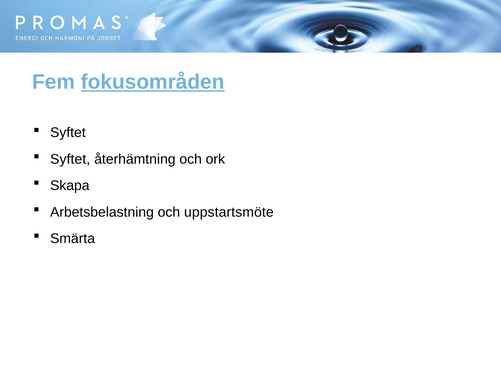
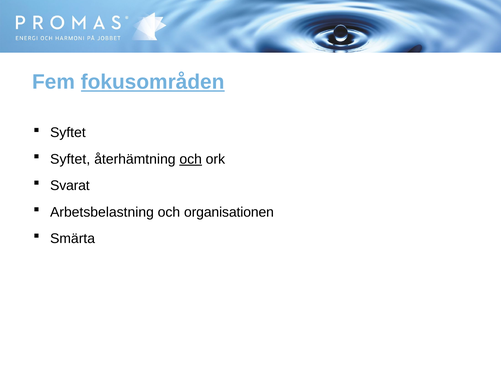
och underline: none -> present (191, 159)
Skapa: Skapa -> Svarat (70, 186)
uppstartsmöte: uppstartsmöte -> organisationen (229, 212)
